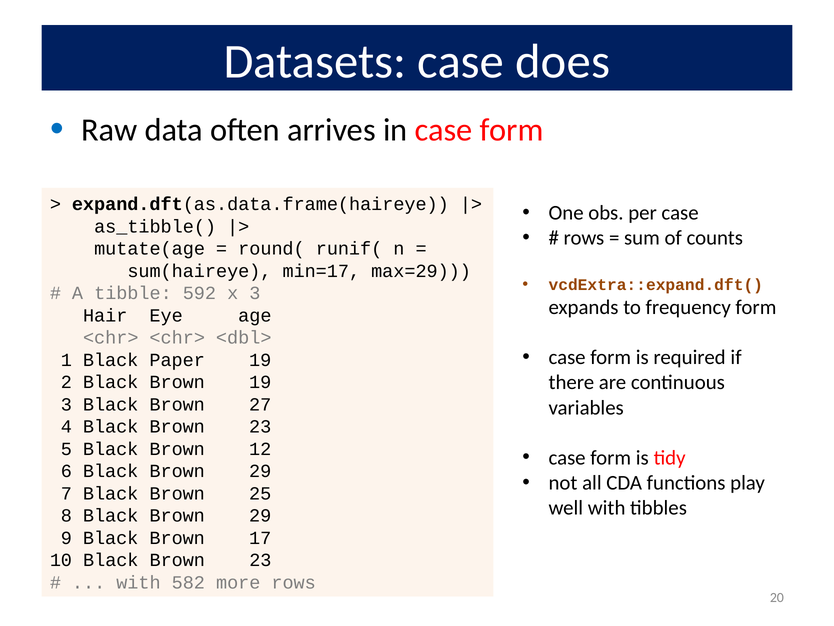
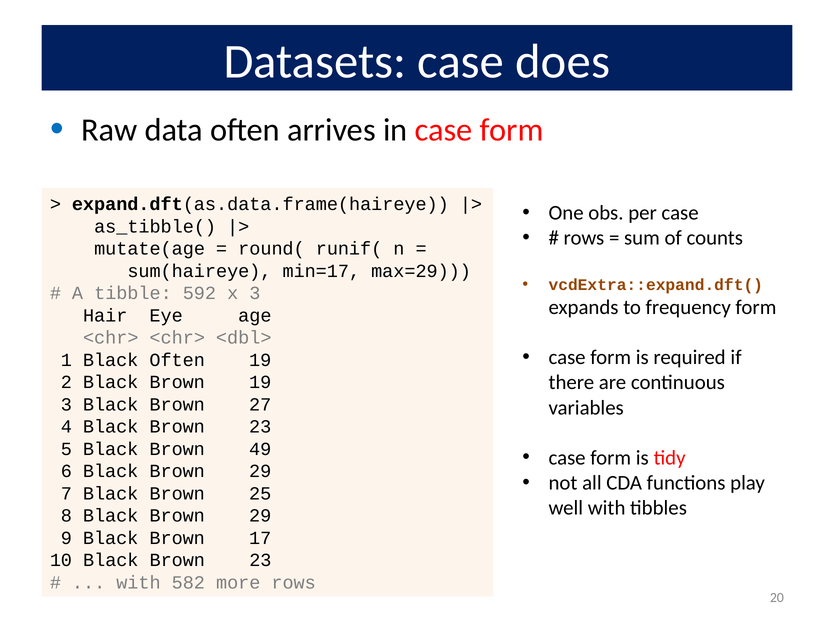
Black Paper: Paper -> Often (177, 360)
12: 12 -> 49 (260, 449)
